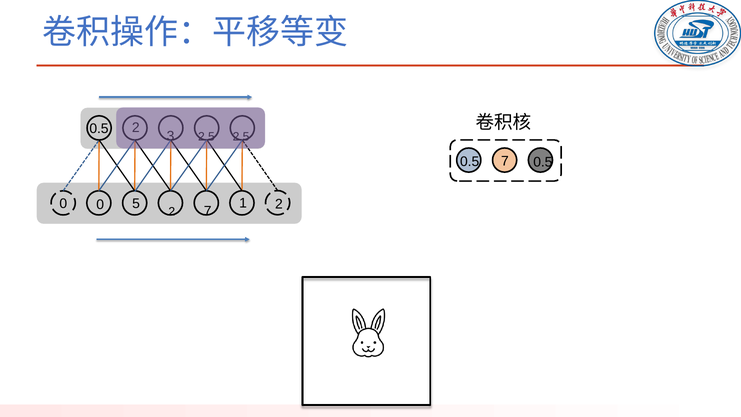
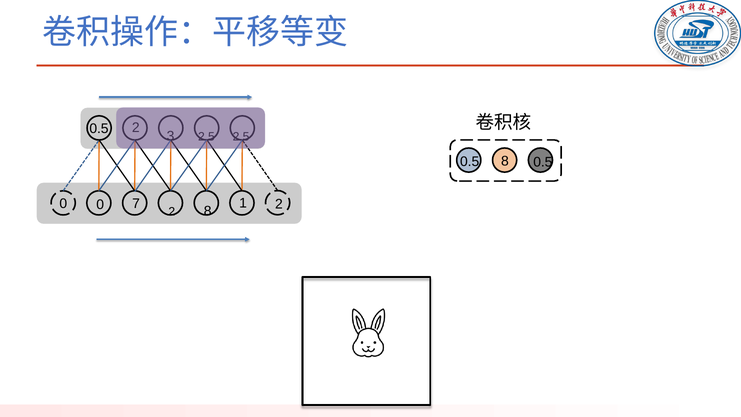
0.5 7: 7 -> 8 (505, 161)
5: 5 -> 7 (136, 204)
2 7: 7 -> 8 (208, 211)
